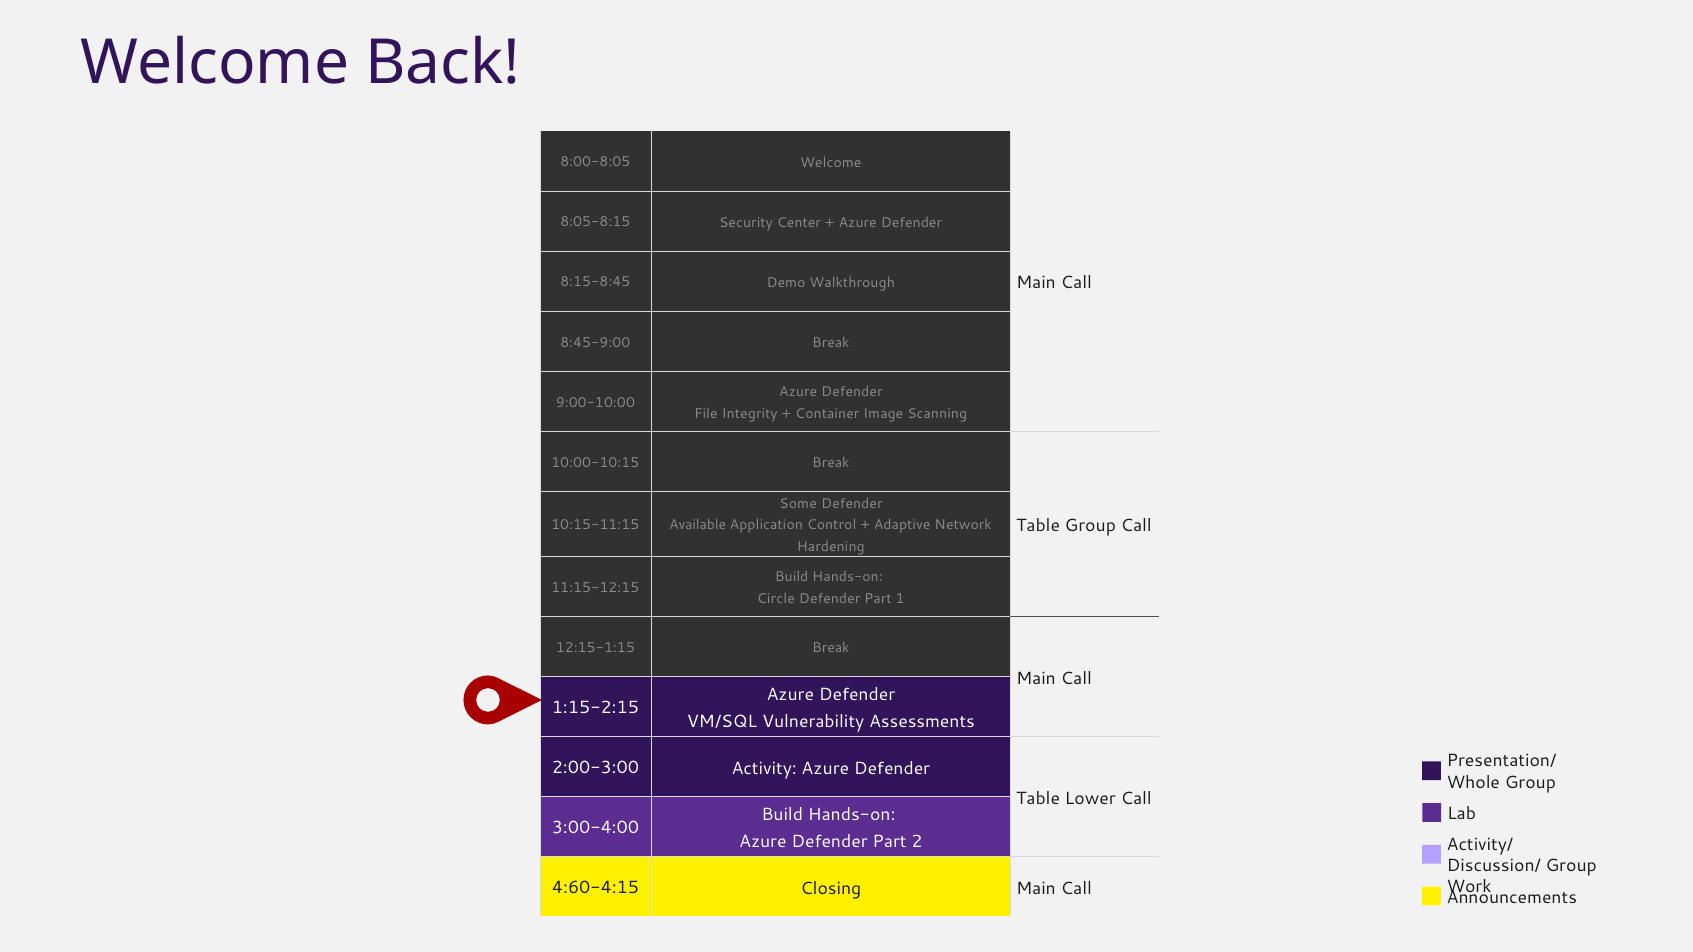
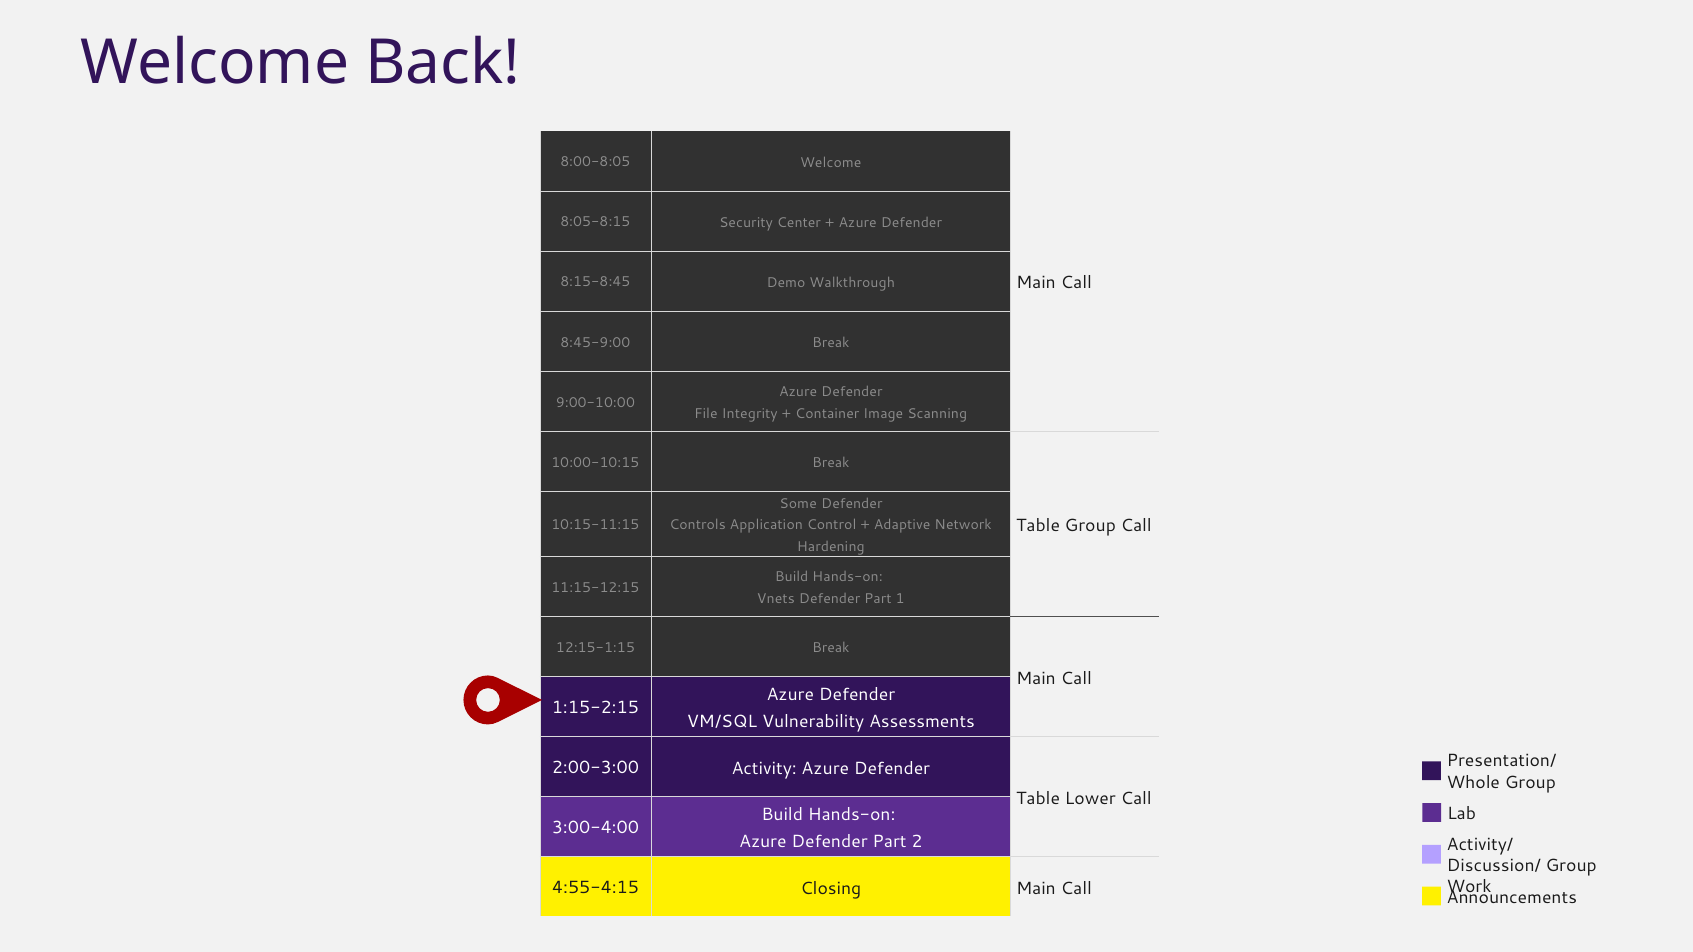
Available: Available -> Controls (698, 525)
Circle: Circle -> Vnets (776, 599)
4:60-4:15: 4:60-4:15 -> 4:55-4:15 (596, 888)
